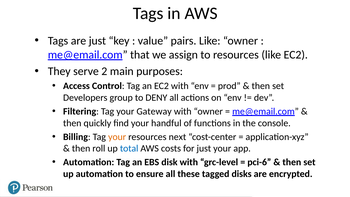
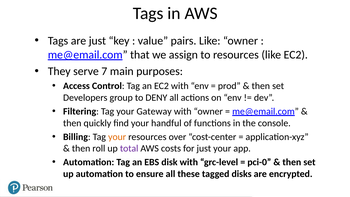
2: 2 -> 7 (104, 71)
next: next -> over (177, 137)
total colour: blue -> purple (129, 148)
pci-6: pci-6 -> pci-0 (259, 162)
